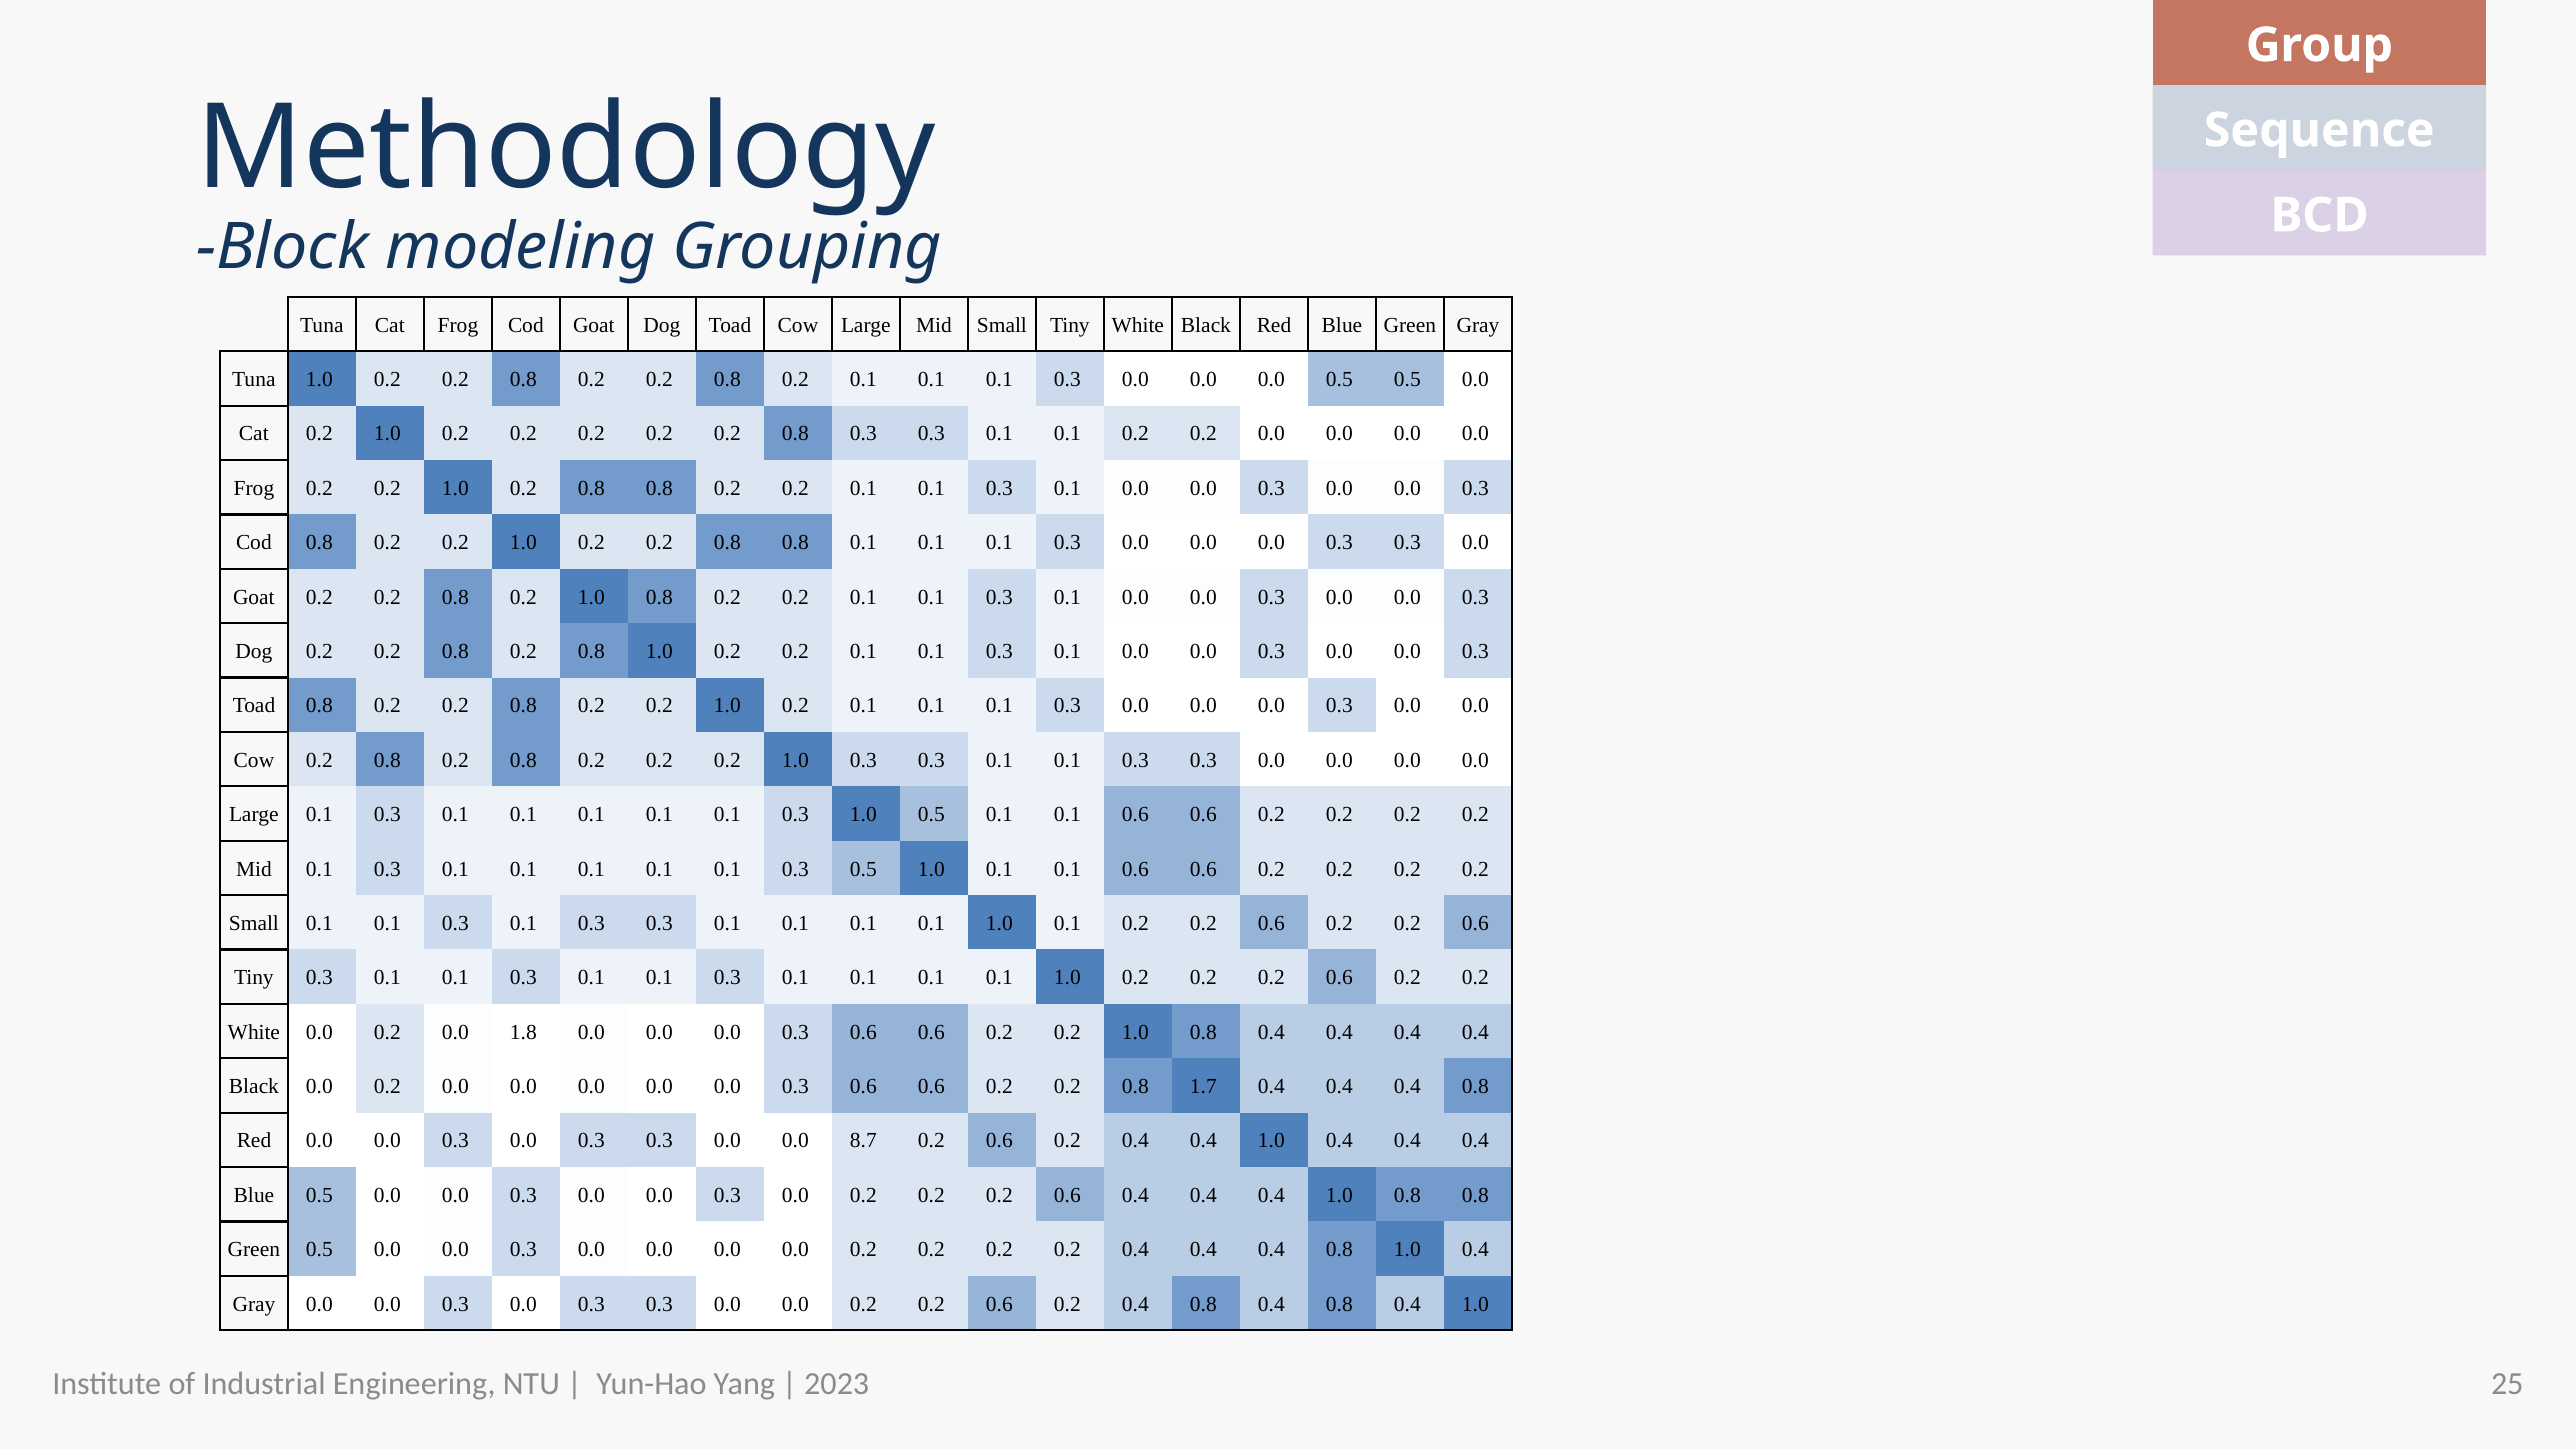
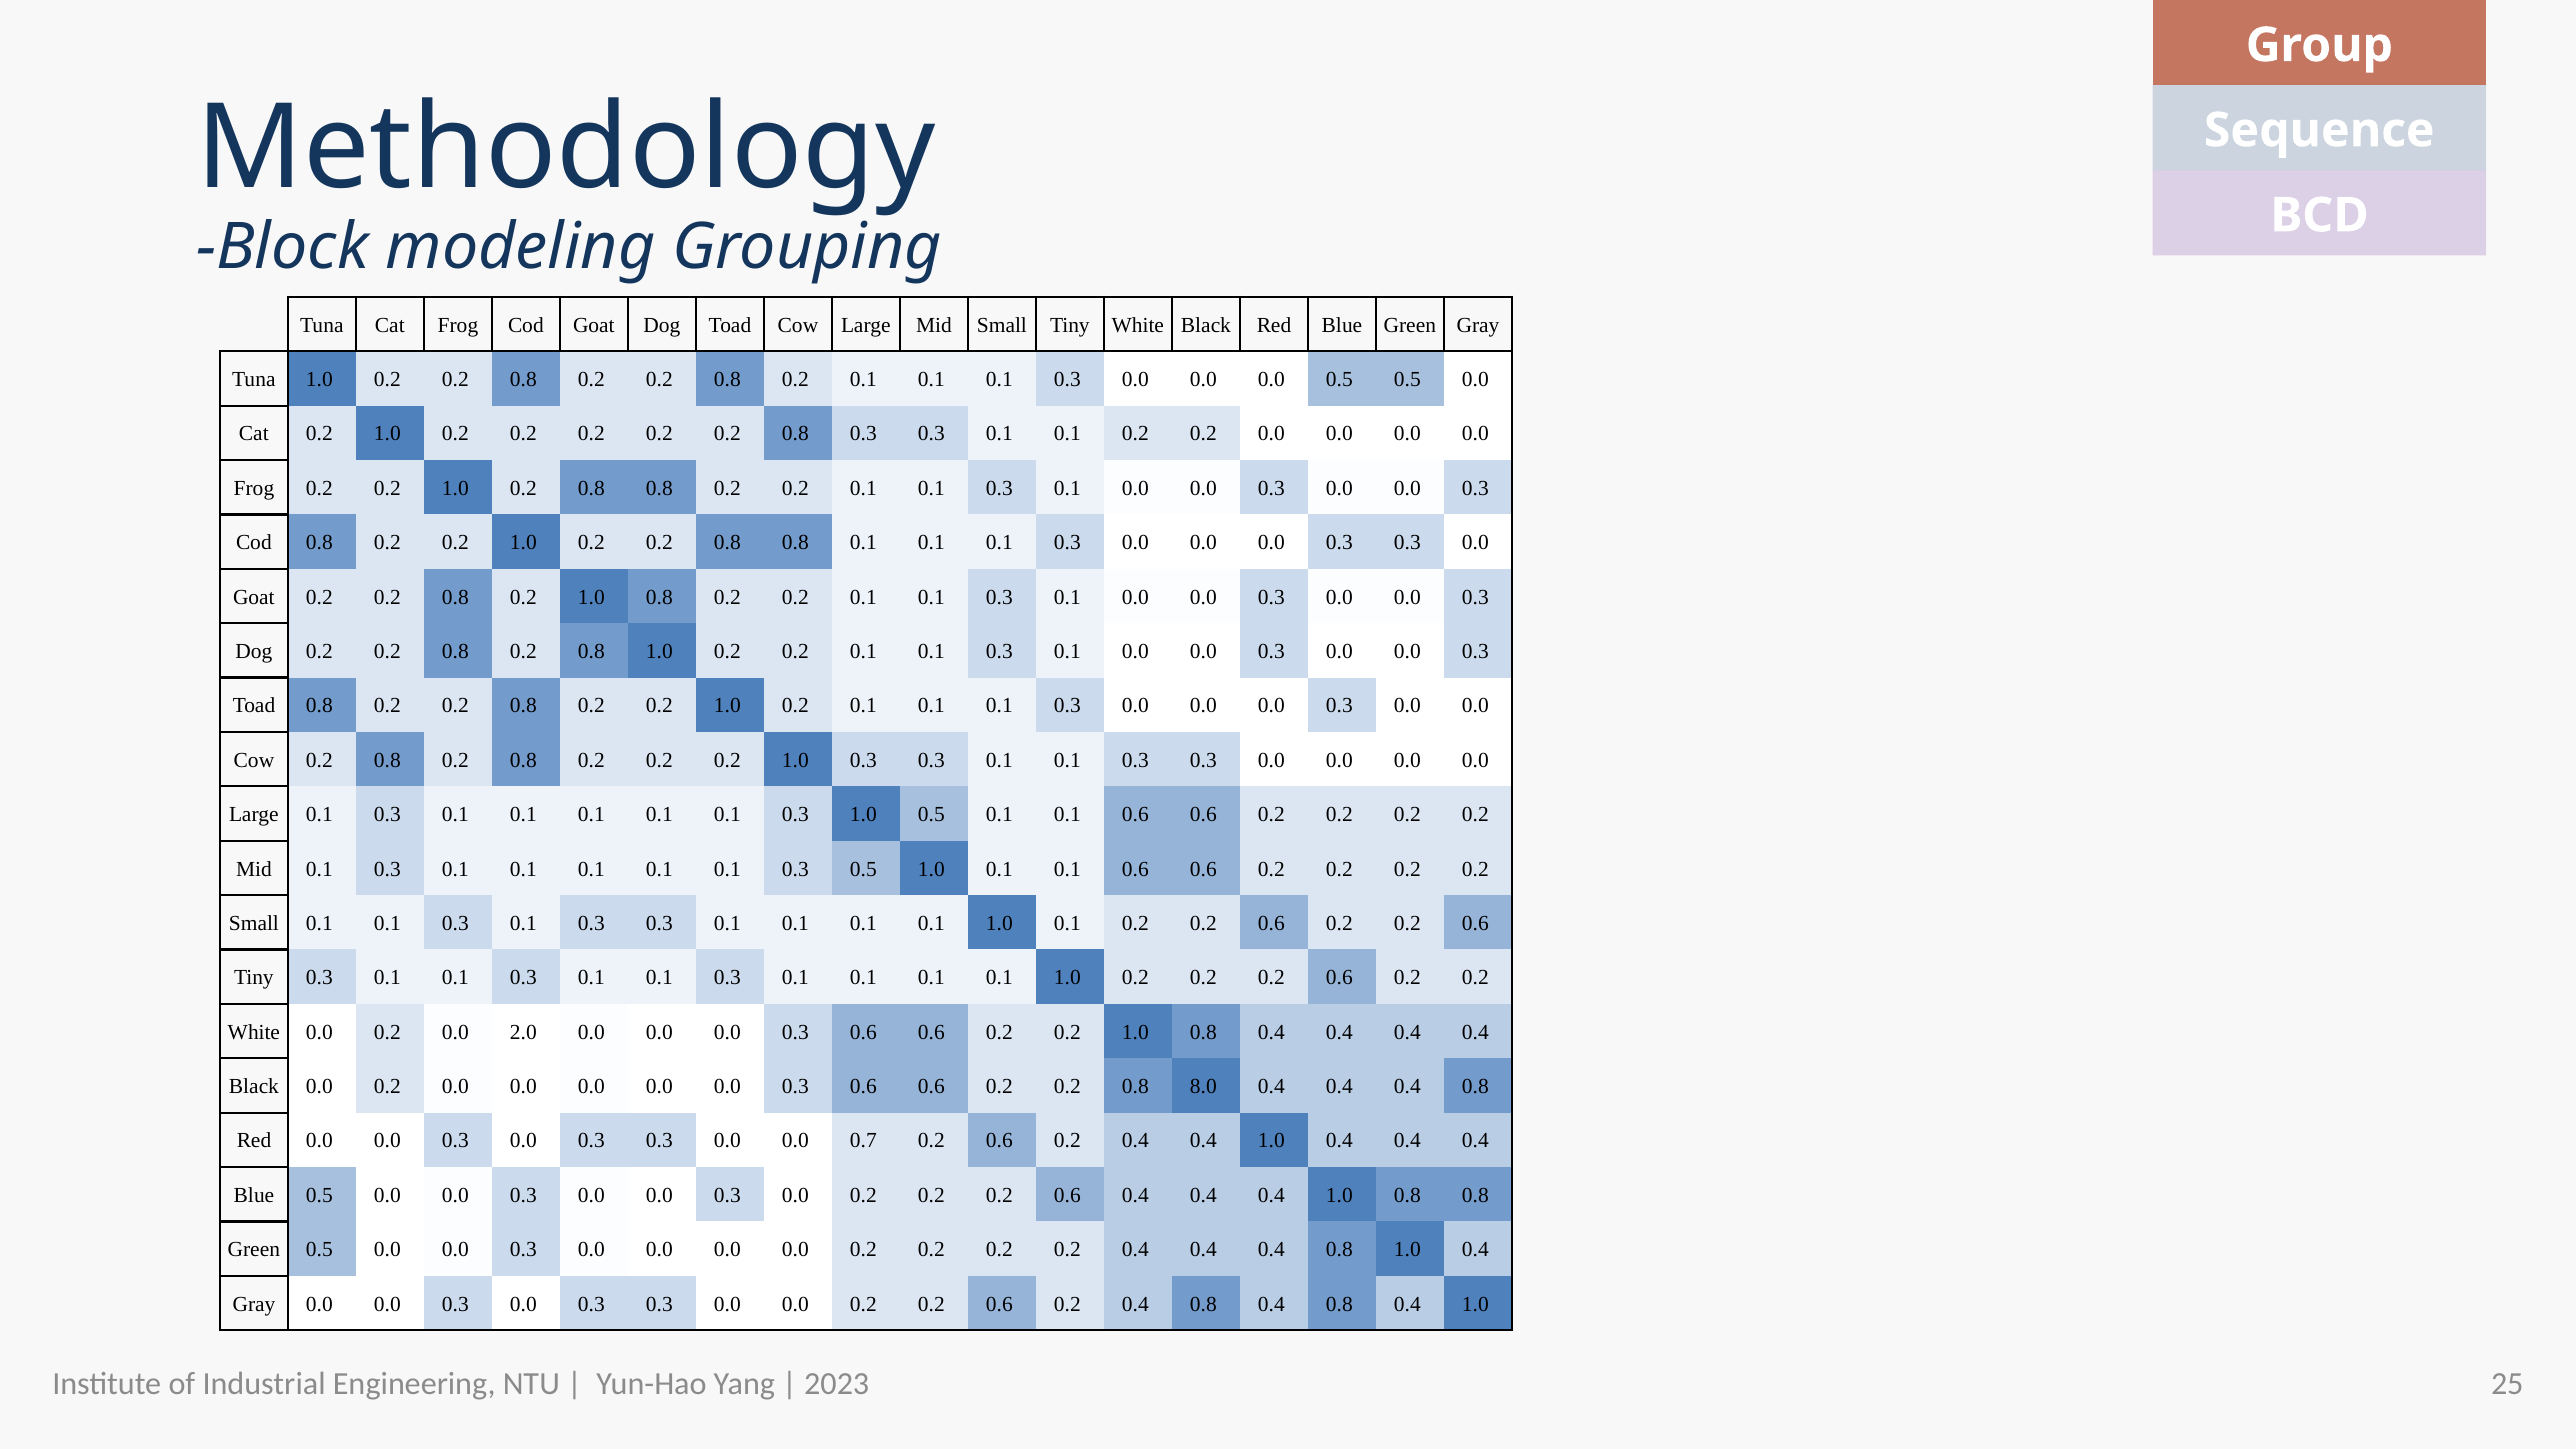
1.8: 1.8 -> 2.0 (523, 1032)
1.7: 1.7 -> 8.0 (1203, 1086)
8.7: 8.7 -> 0.7 (863, 1141)
